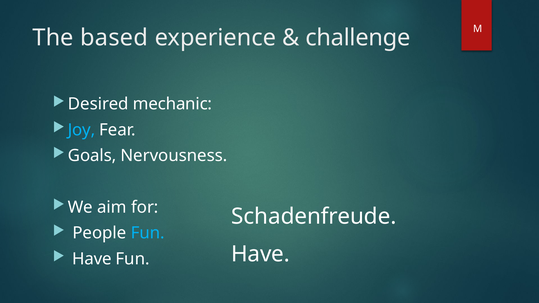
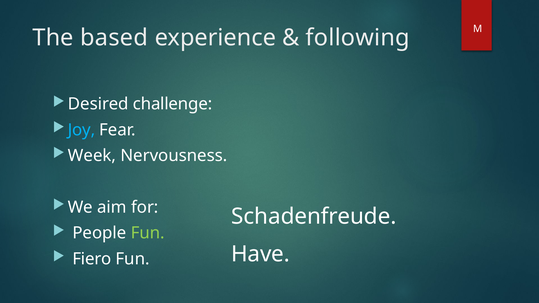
challenge: challenge -> following (358, 38)
mechanic: mechanic -> challenge (173, 104)
Goals: Goals -> Week (92, 156)
Fun colour: light blue -> light green (148, 233)
Have: Have -> Fiero (92, 259)
